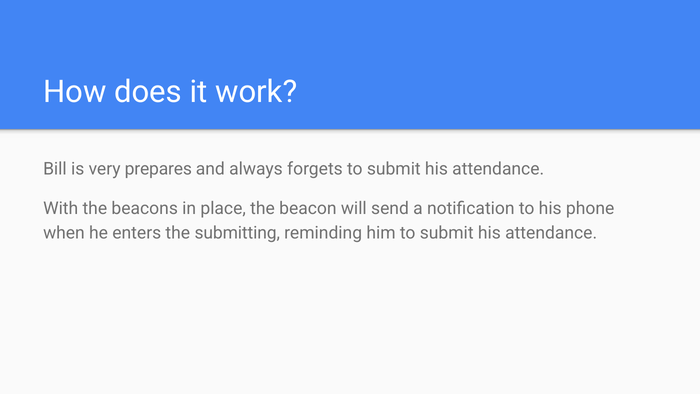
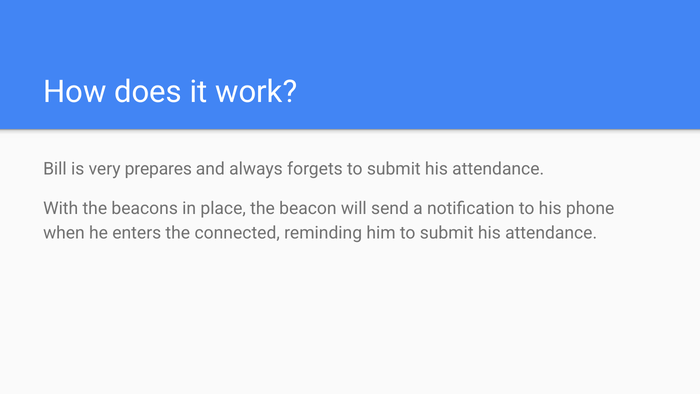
submitting: submitting -> connected (237, 233)
